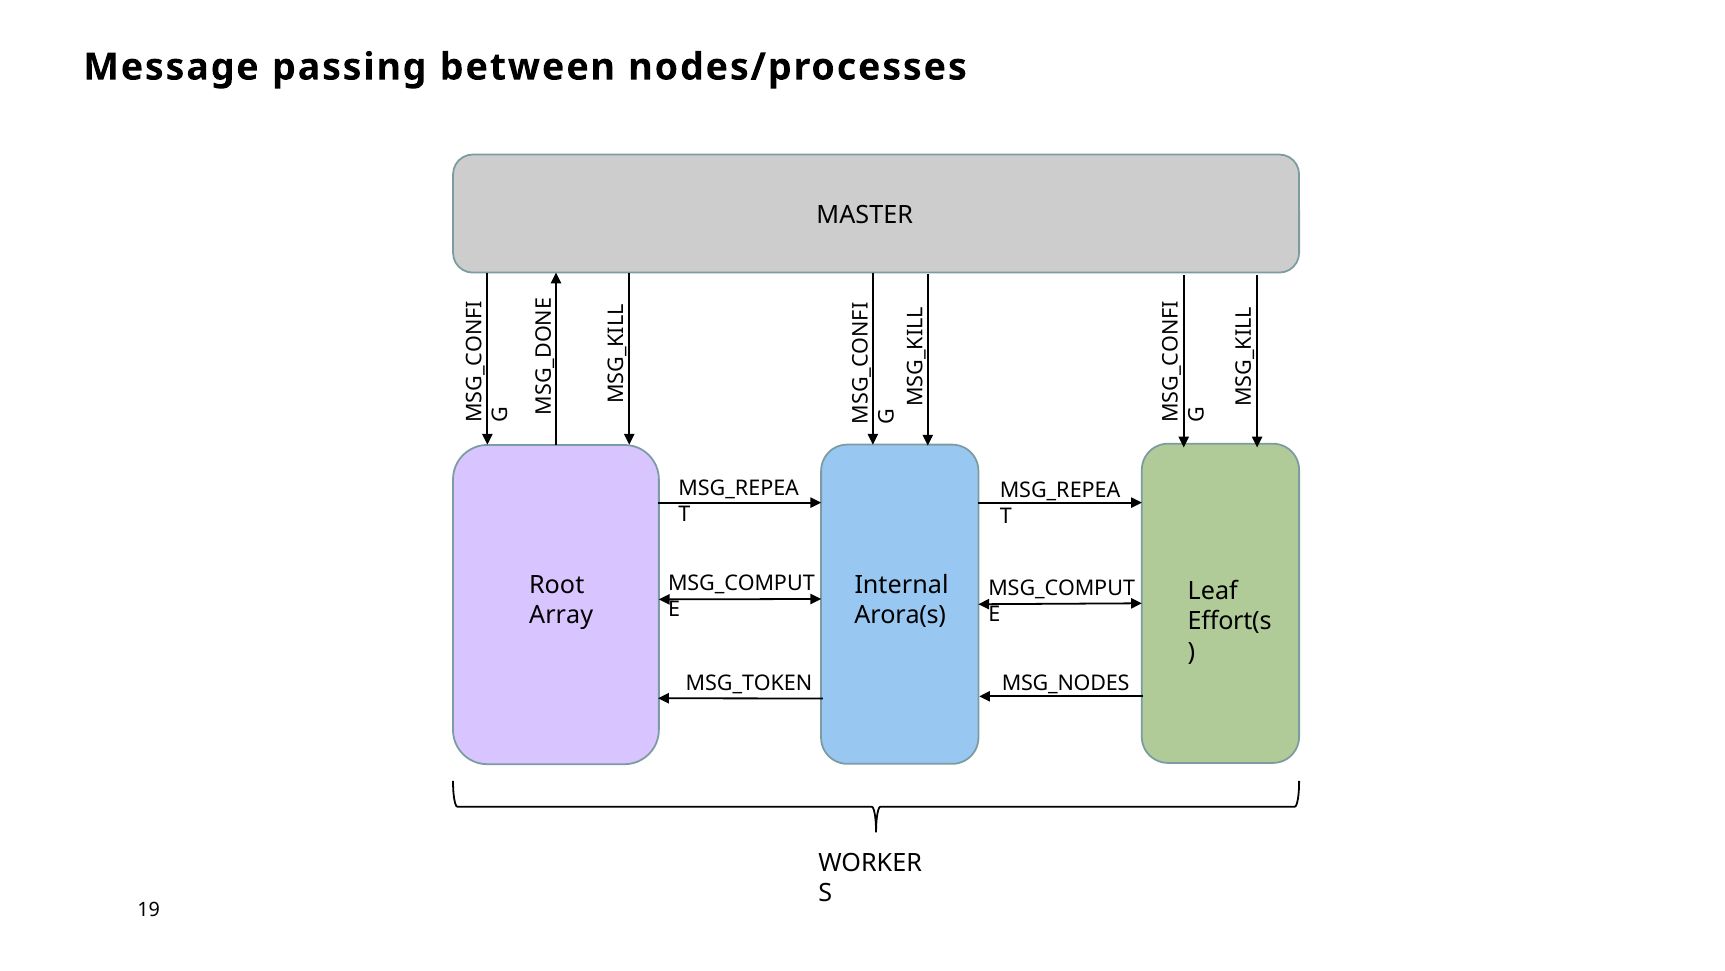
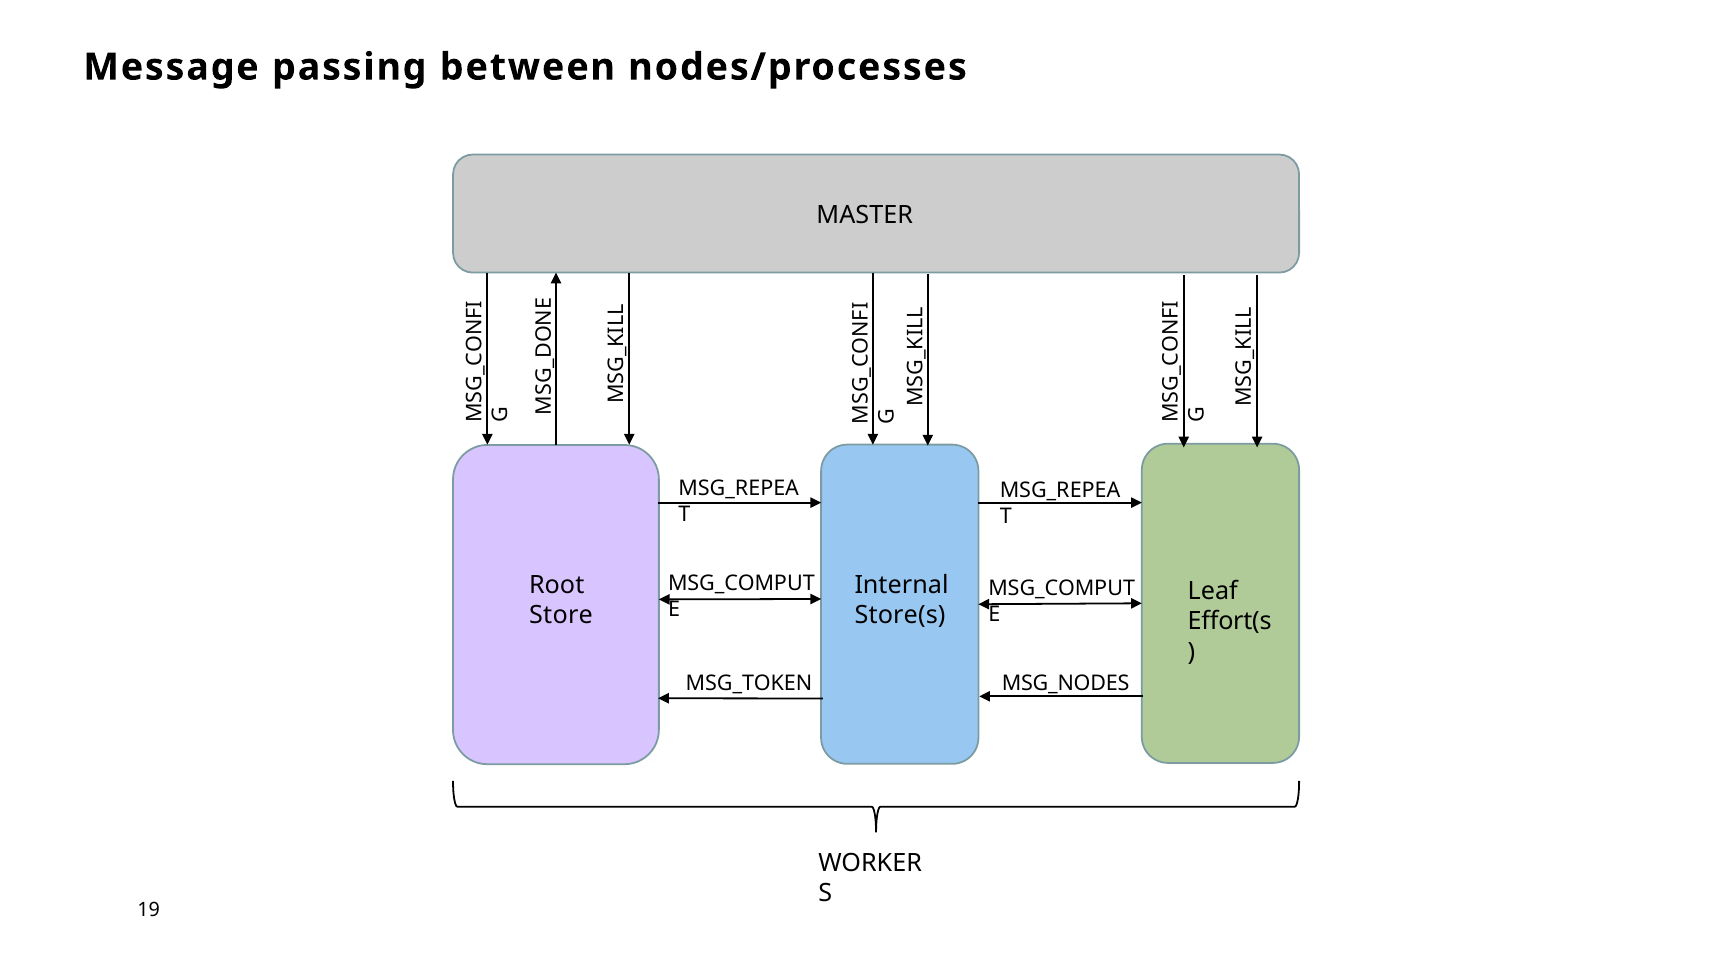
Array: Array -> Store (561, 615)
Arora(s: Arora(s -> Store(s (900, 615)
